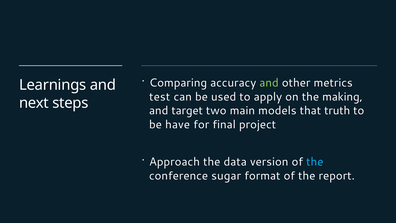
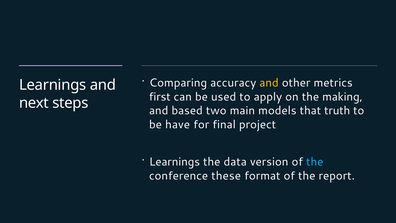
and colour: light green -> yellow (269, 83)
test: test -> first (160, 97)
target: target -> based (187, 110)
Approach: Approach -> Learnings (175, 162)
sugar: sugar -> these (226, 176)
